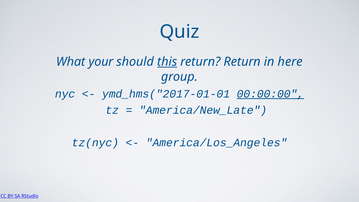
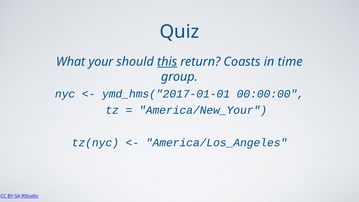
return Return: Return -> Coasts (242, 62)
here: here -> time (290, 62)
00:00:00 underline: present -> none (270, 94)
America/New_Late: America/New_Late -> America/New_Your (203, 110)
